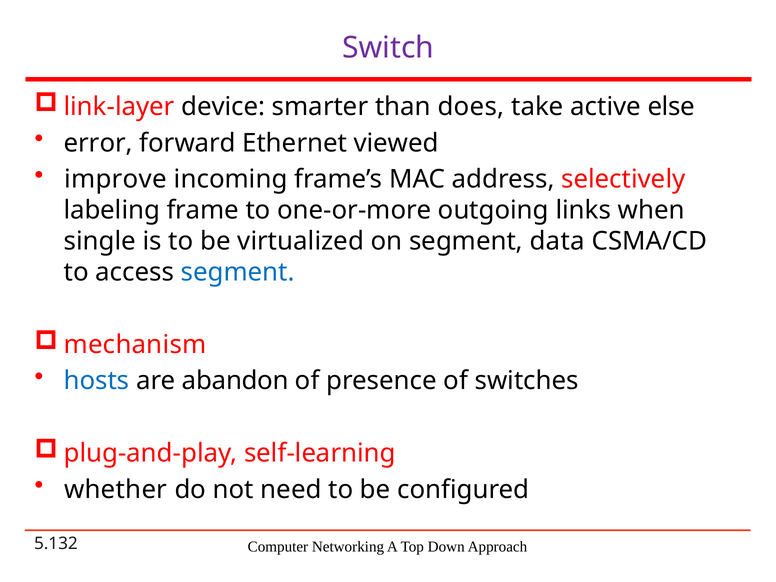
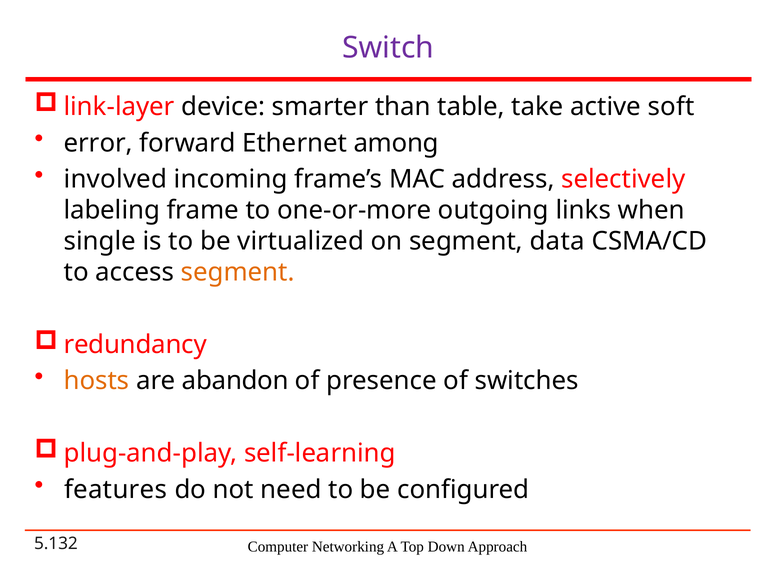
does: does -> table (471, 107)
else: else -> soft (671, 107)
viewed: viewed -> among (396, 143)
improve: improve -> involved (115, 179)
segment colour: blue -> orange (238, 272)
mechanism: mechanism -> redundancy (135, 345)
hosts colour: blue -> orange (97, 381)
whether: whether -> features (116, 490)
